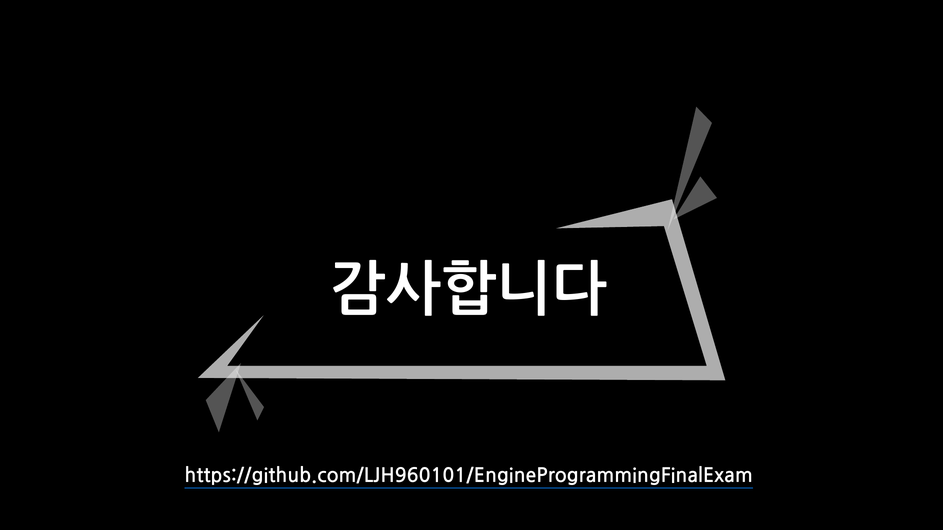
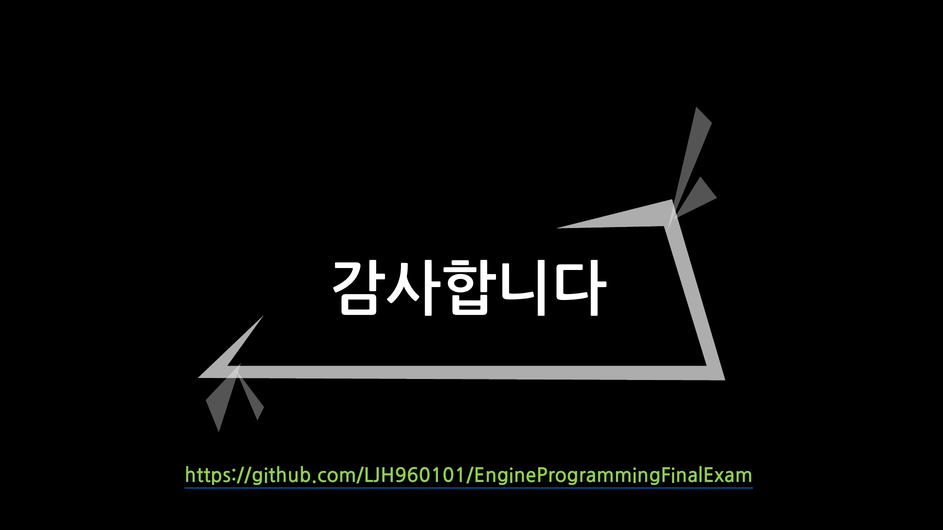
https://github.com/LJH960101/EngineProgrammingFinalExam colour: white -> light green (469, 476)
